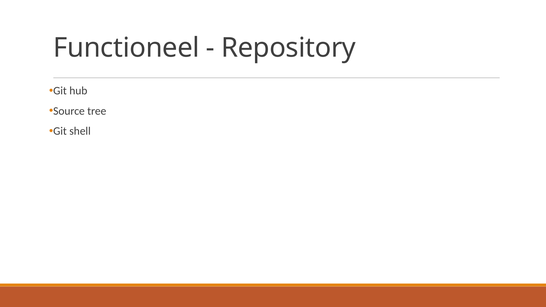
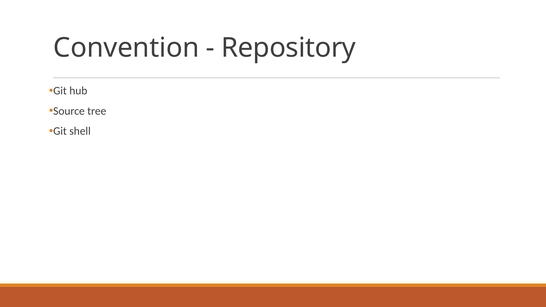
Functioneel: Functioneel -> Convention (126, 48)
